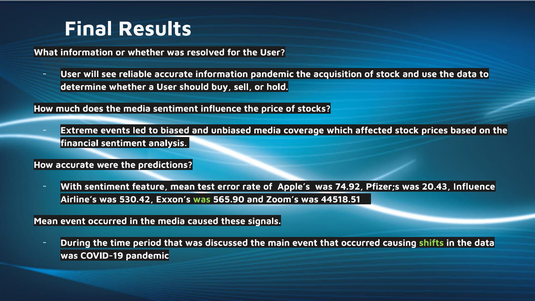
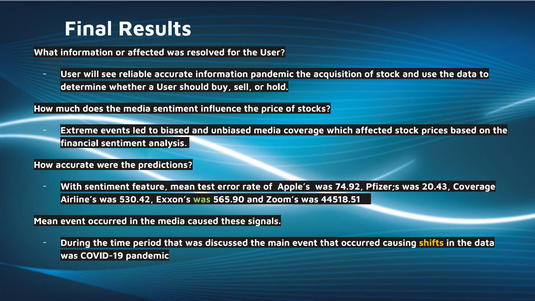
or whether: whether -> affected (146, 52)
20.43 Influence: Influence -> Coverage (474, 187)
shifts colour: light green -> yellow (431, 243)
